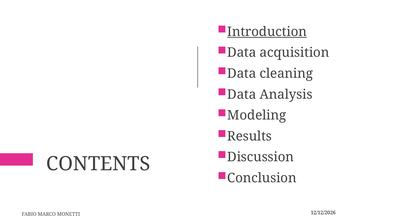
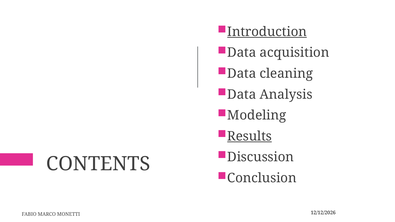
Results underline: none -> present (250, 136)
